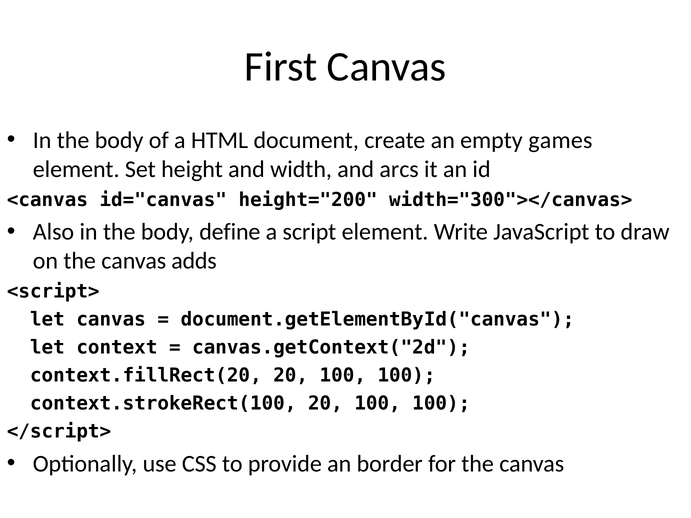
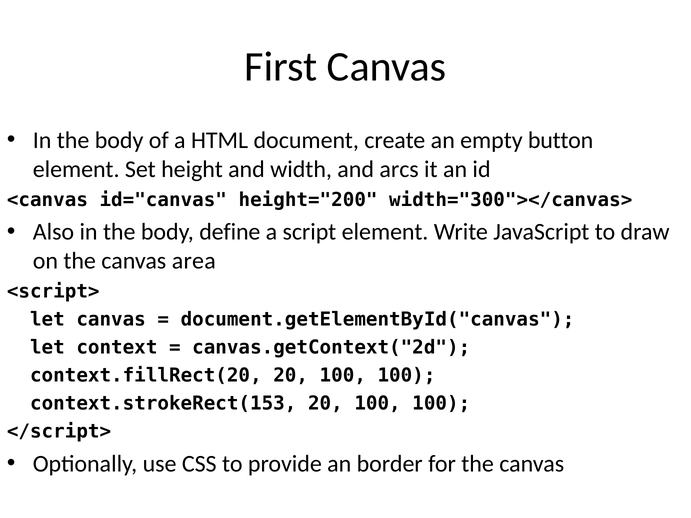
games: games -> button (561, 140)
adds: adds -> area (194, 261)
context.strokeRect(100: context.strokeRect(100 -> context.strokeRect(153 (163, 404)
